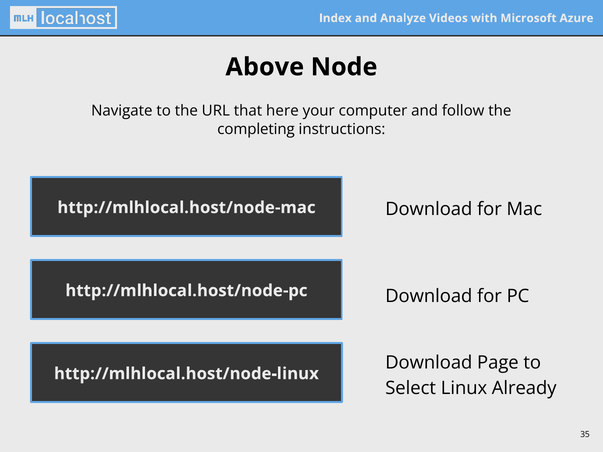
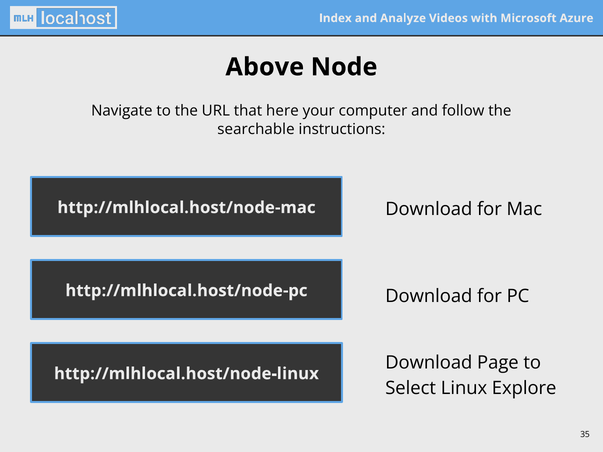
completing: completing -> searchable (256, 129)
Already: Already -> Explore (524, 388)
